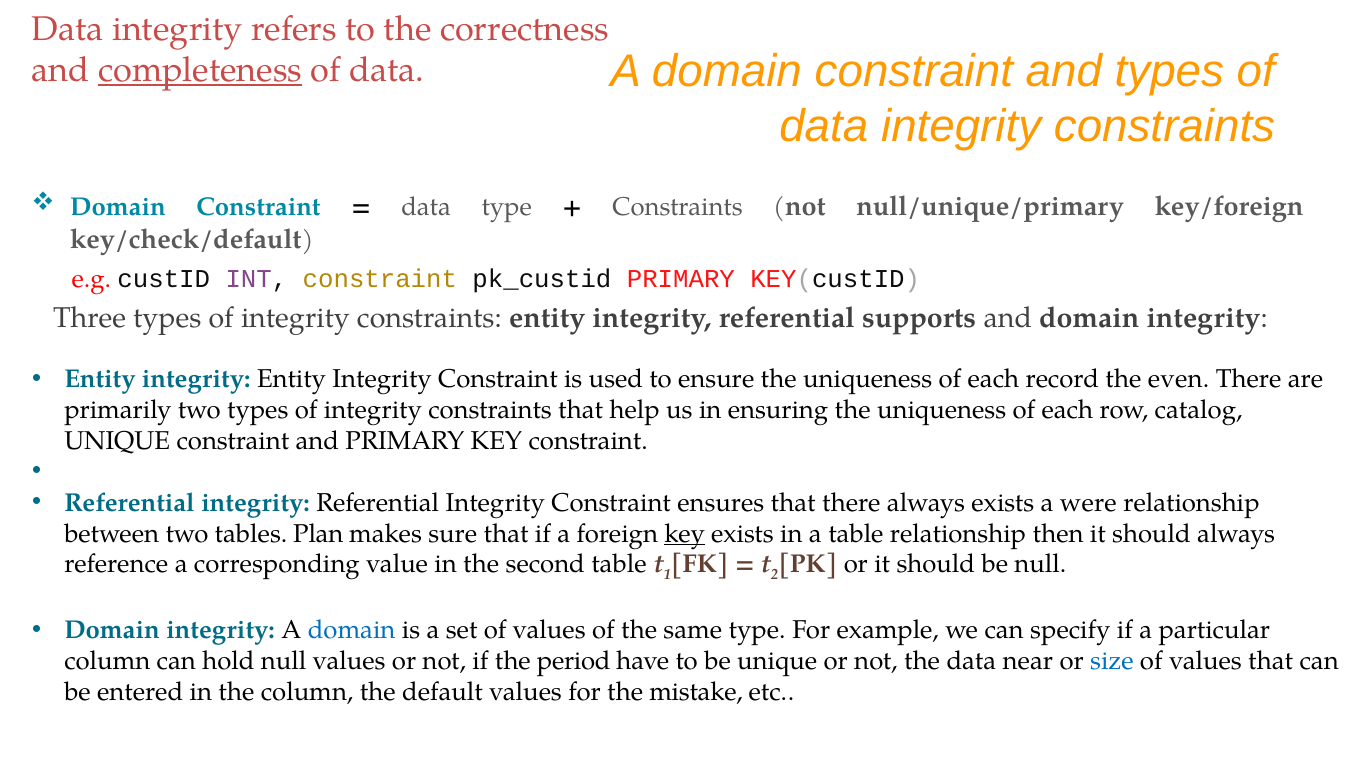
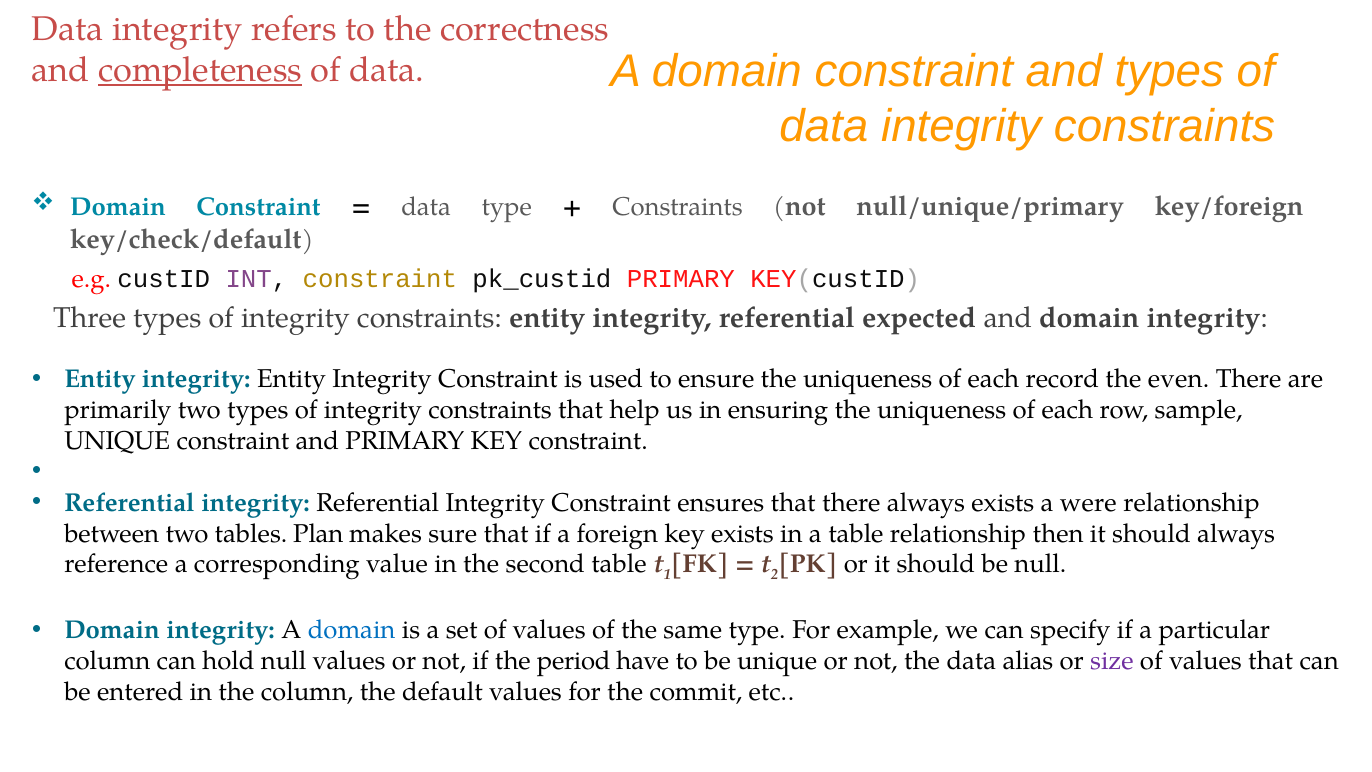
supports: supports -> expected (919, 318)
catalog: catalog -> sample (1199, 410)
key underline: present -> none (685, 533)
near: near -> alias (1028, 661)
size colour: blue -> purple (1112, 661)
mistake: mistake -> commit (696, 692)
